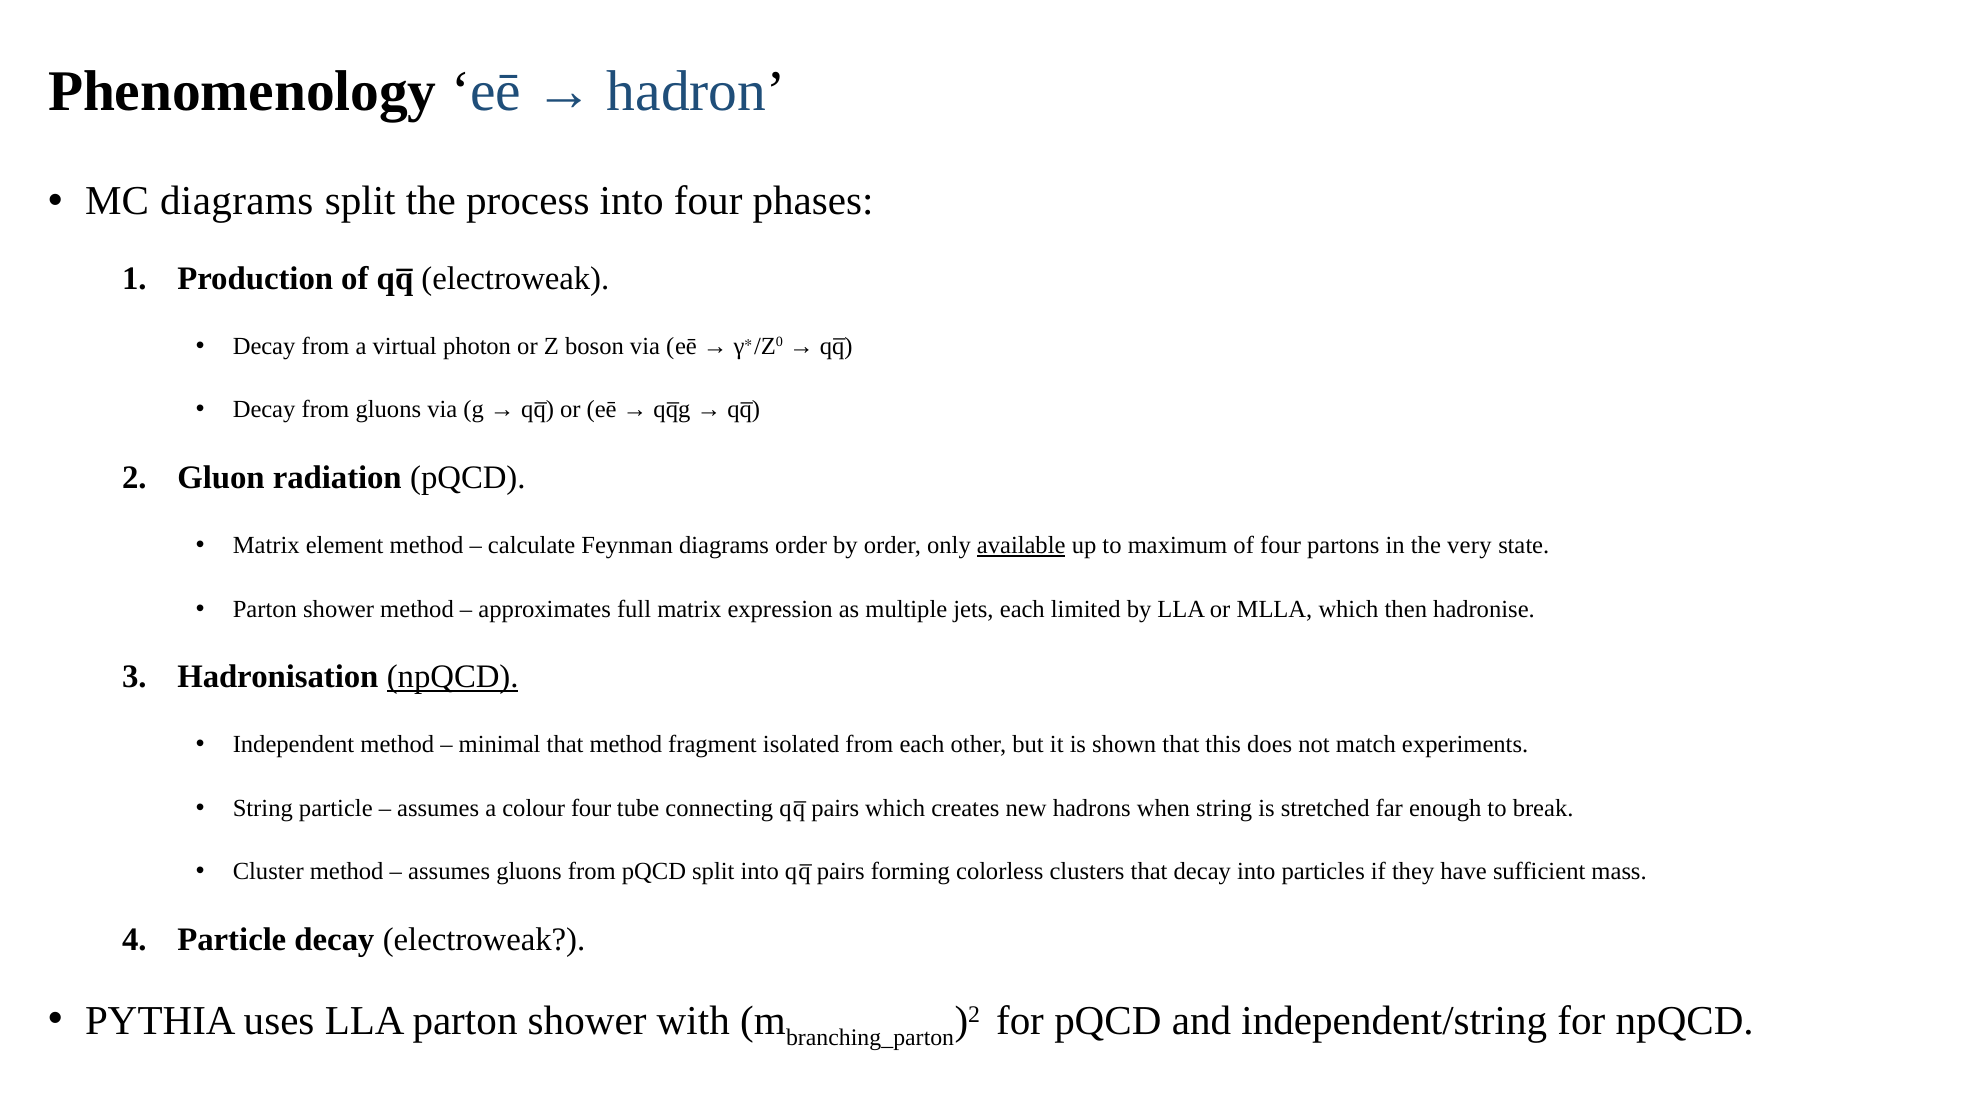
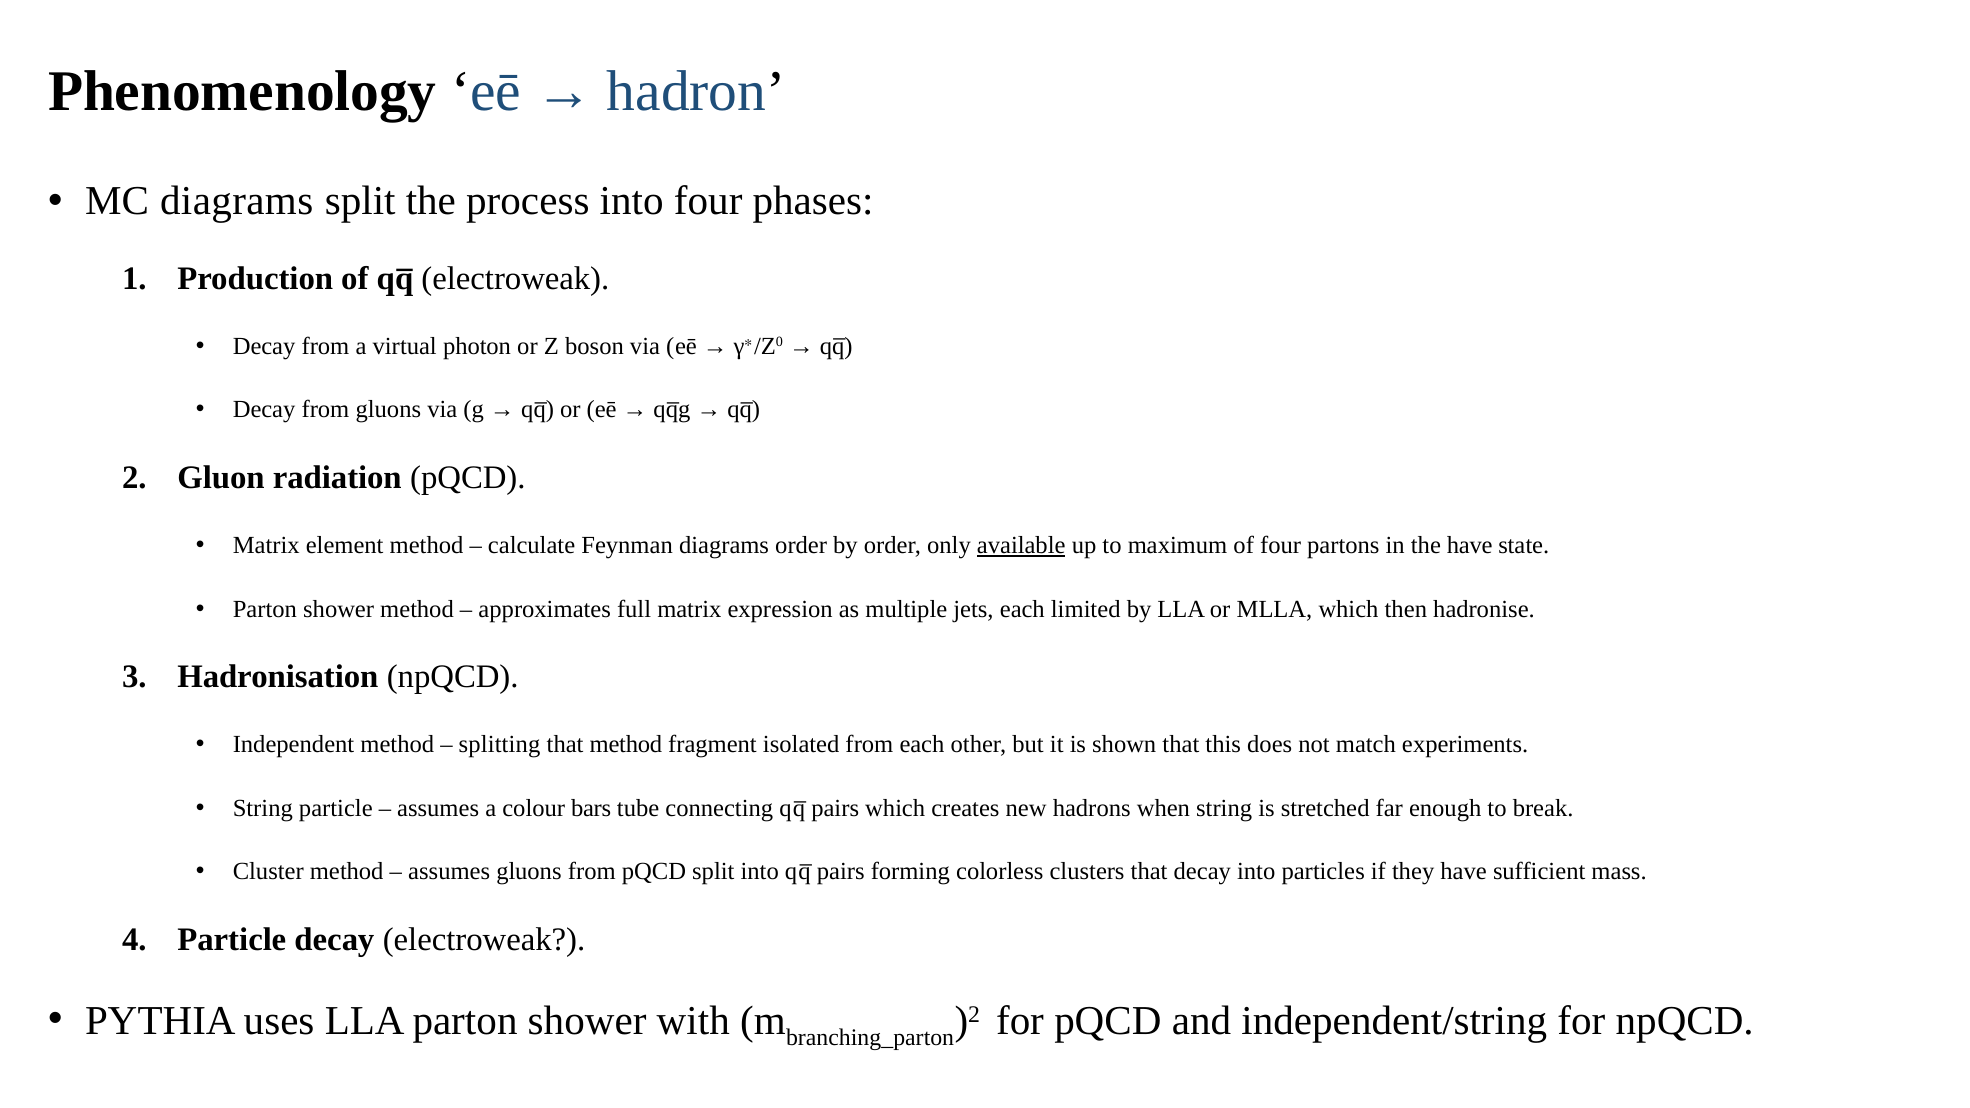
the very: very -> have (1470, 546)
npQCD underline: present -> none (453, 677)
minimal: minimal -> splitting (500, 745)
colour four: four -> bars (591, 808)
